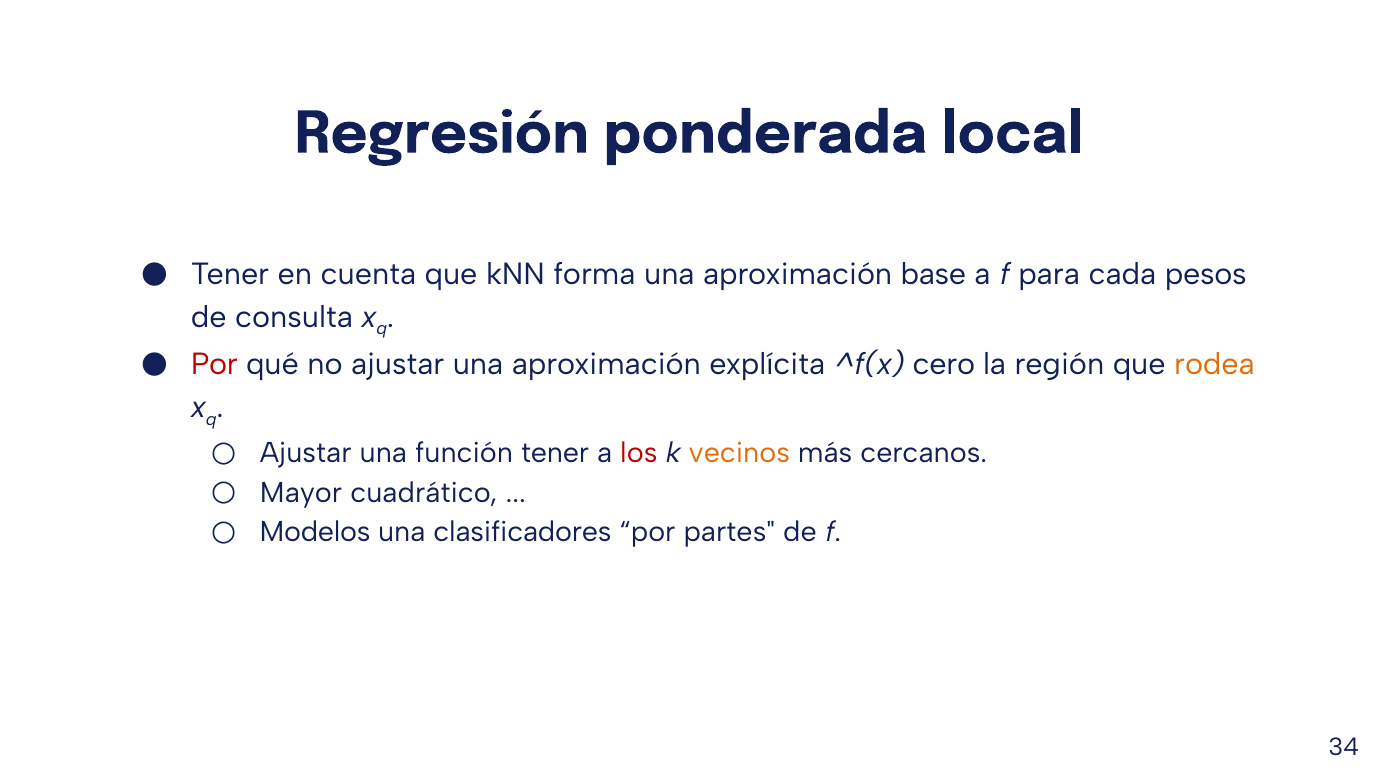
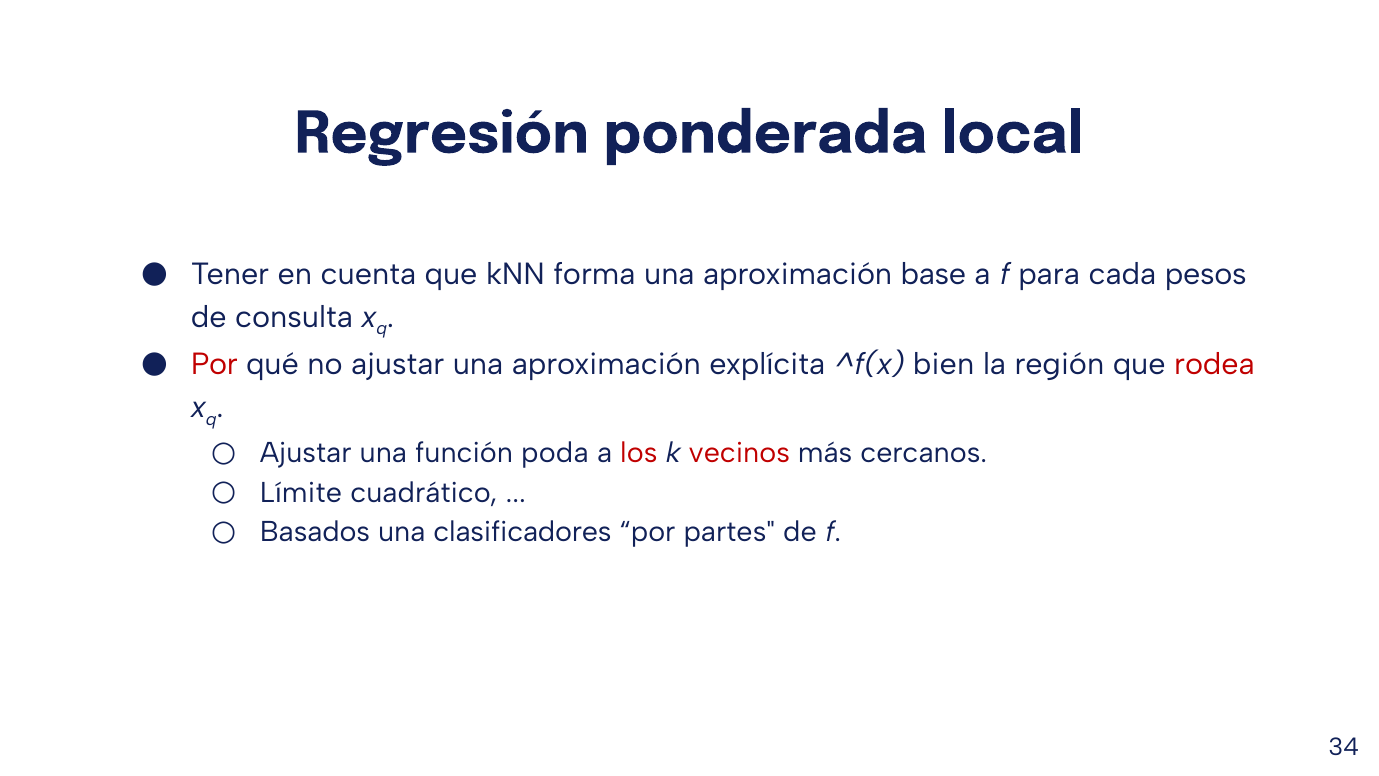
cero: cero -> bien (944, 364)
rodea colour: orange -> red (1214, 364)
función tener: tener -> poda (555, 453)
vecinos colour: orange -> red (739, 453)
Mayor: Mayor -> Límite (301, 493)
Modelos: Modelos -> Basados (315, 532)
